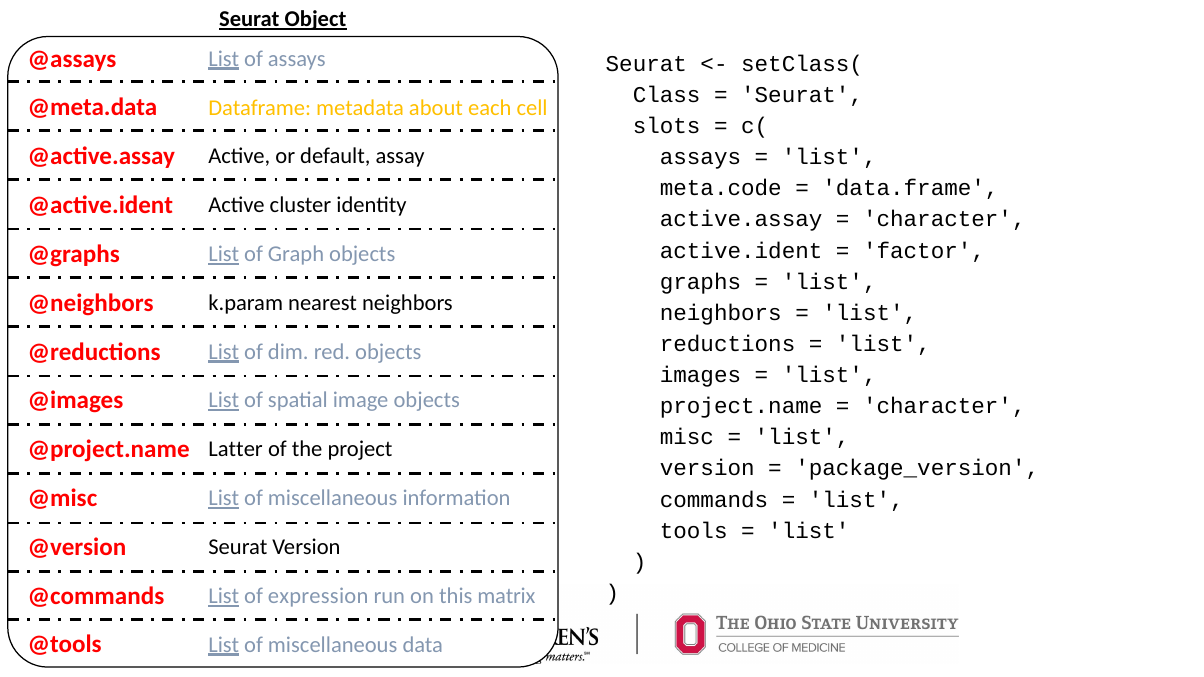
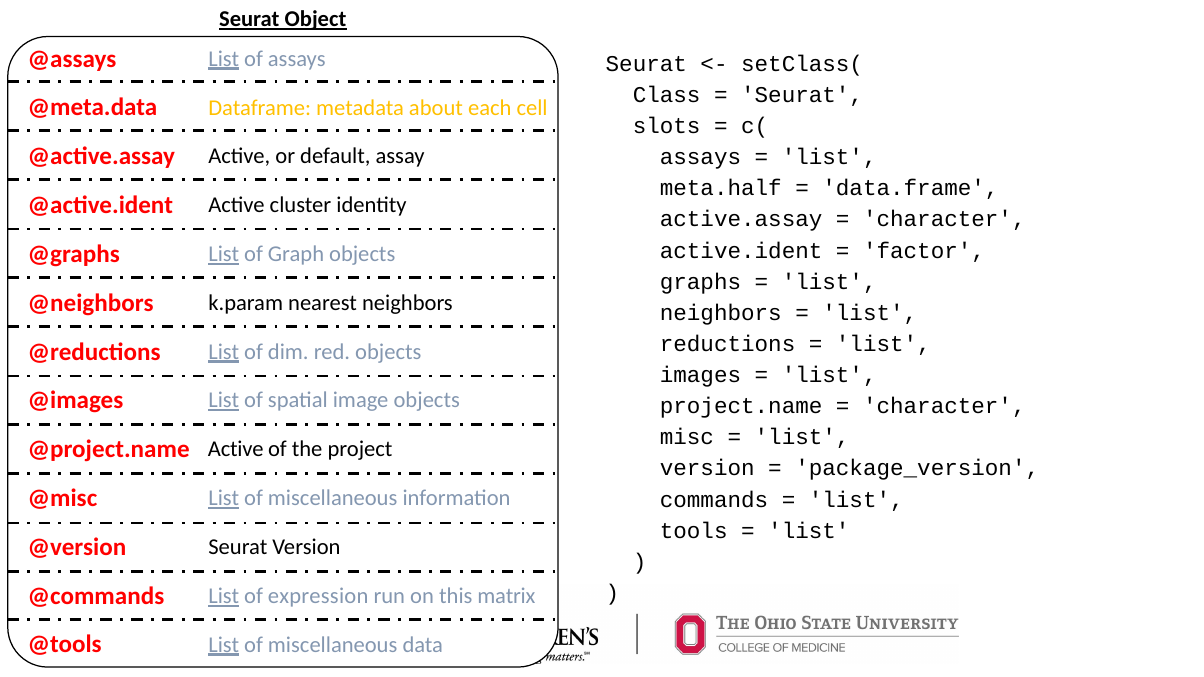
meta.code: meta.code -> meta.half (721, 188)
@project.name Latter: Latter -> Active (236, 450)
